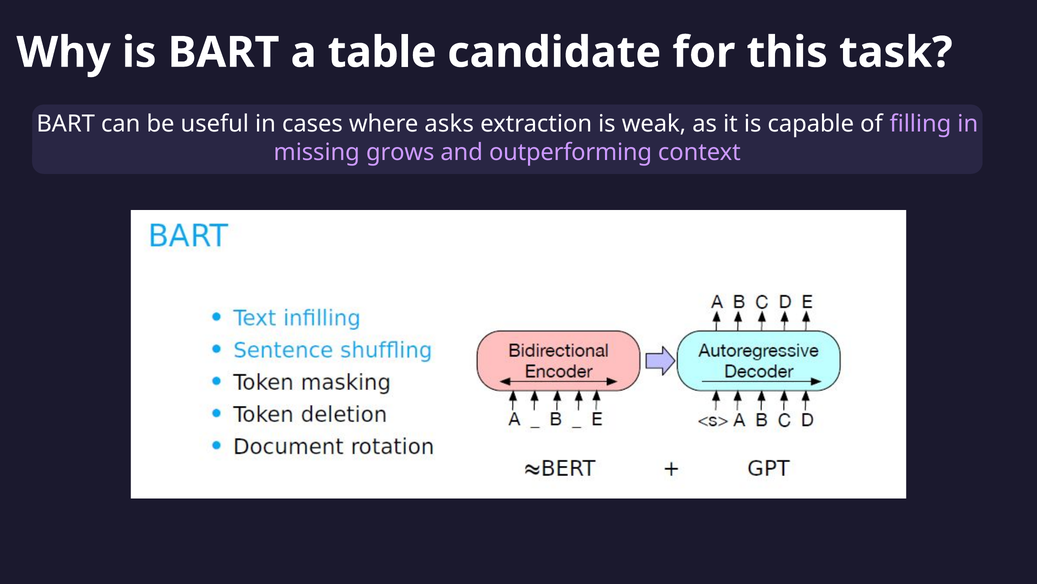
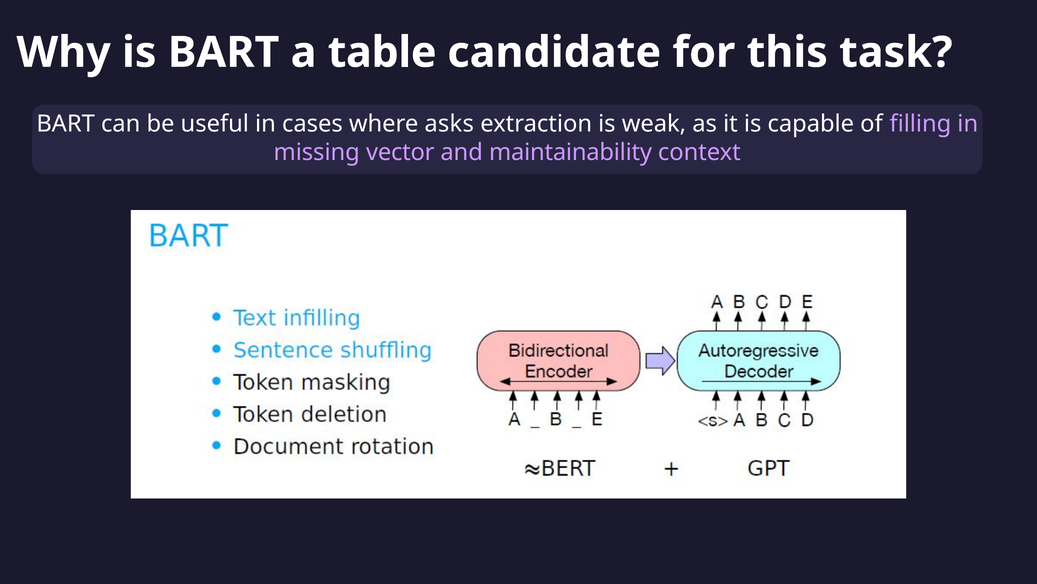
grows: grows -> vector (400, 152)
outperforming: outperforming -> maintainability (571, 152)
